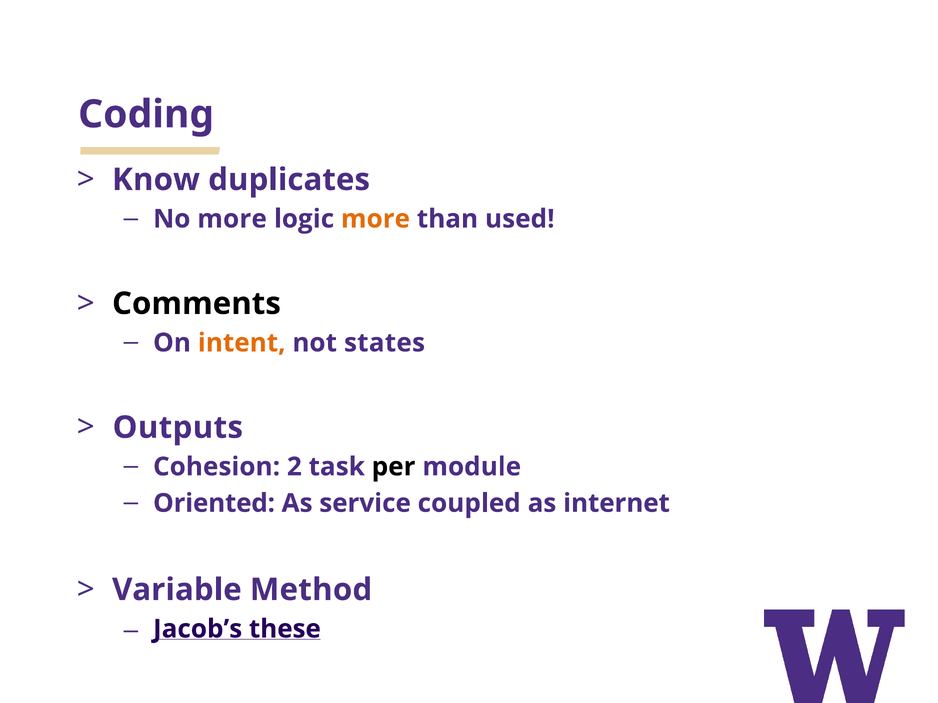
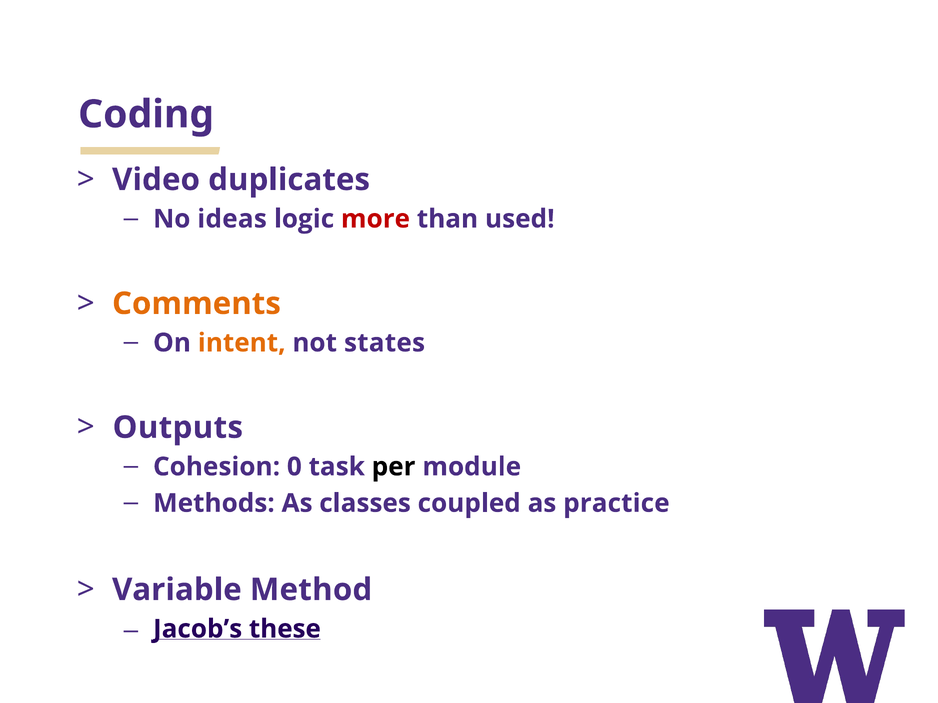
Know: Know -> Video (156, 180)
No more: more -> ideas (232, 219)
more colour: orange -> red (375, 219)
Comments colour: black -> orange (196, 304)
2: 2 -> 0 (294, 467)
Oriented: Oriented -> Methods (214, 504)
service: service -> classes (365, 504)
internet: internet -> practice (616, 504)
